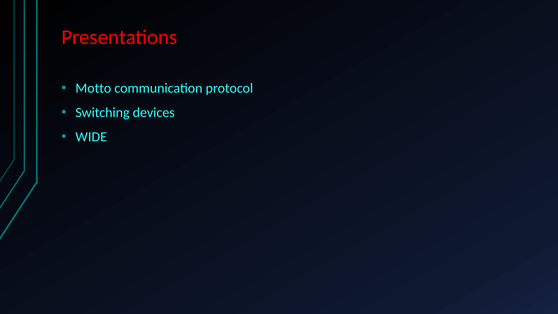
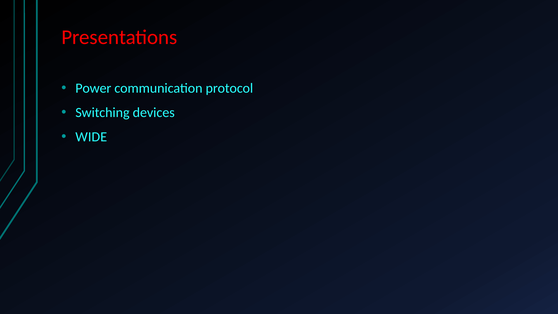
Motto: Motto -> Power (93, 88)
